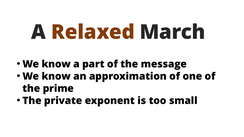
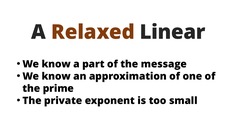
March: March -> Linear (173, 32)
